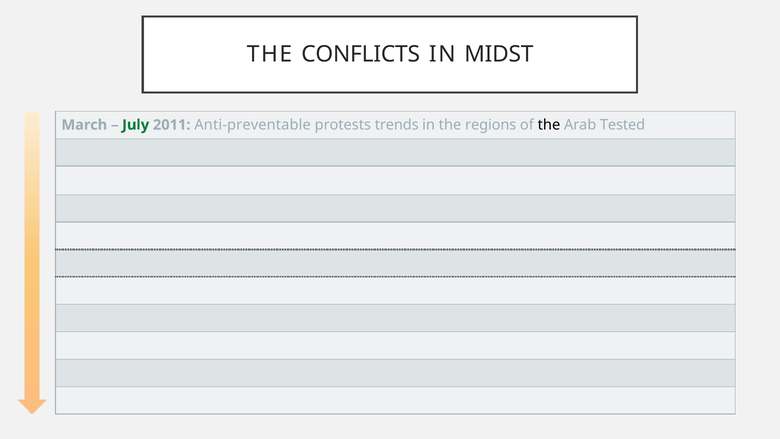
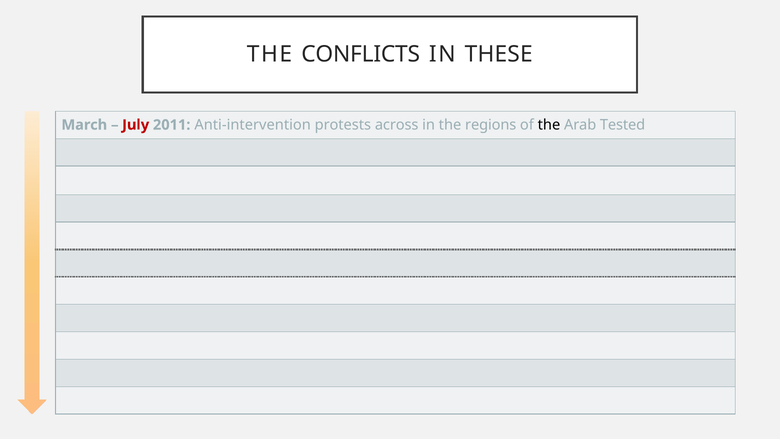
MIDST: MIDST -> THESE (499, 54)
July colour: green -> red (136, 125)
Anti-preventable: Anti-preventable -> Anti-intervention (253, 125)
trends: trends -> across (397, 125)
